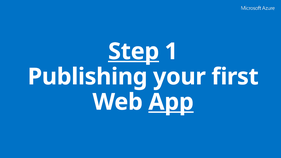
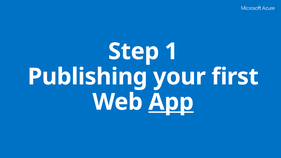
Step underline: present -> none (134, 51)
